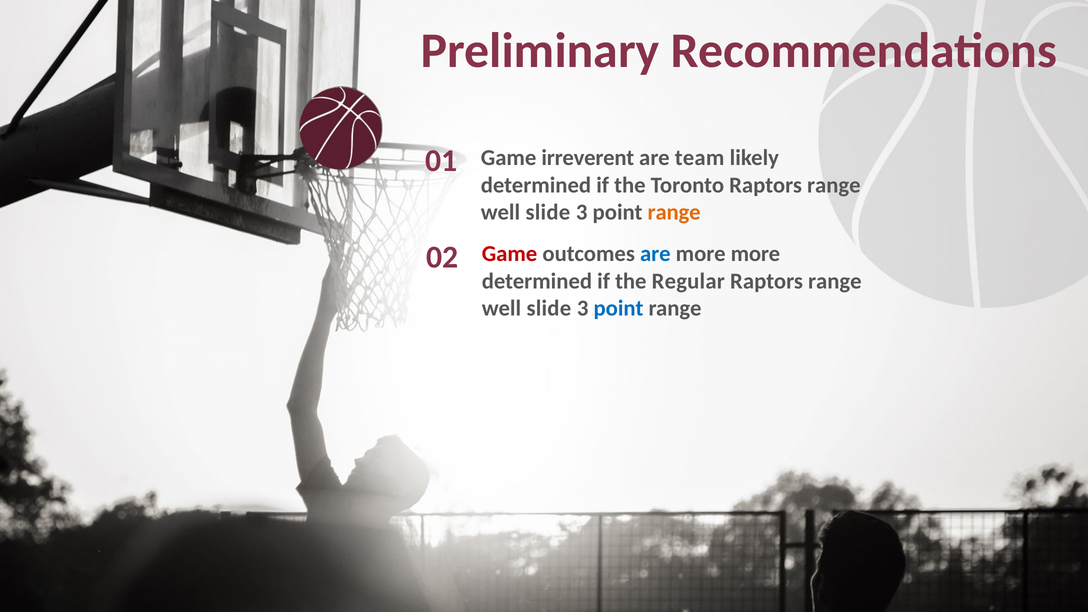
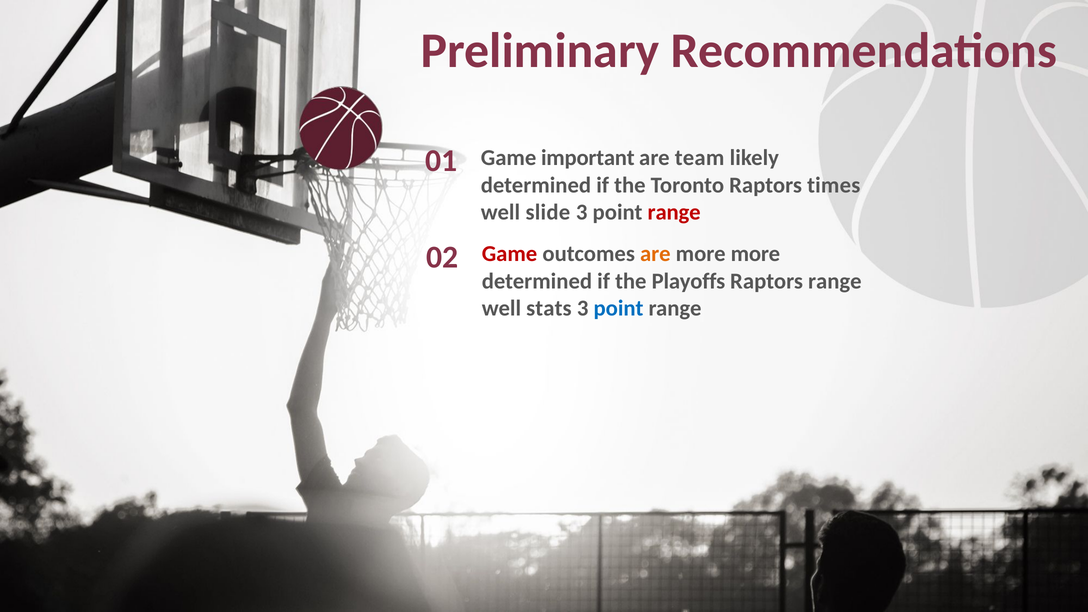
irreverent: irreverent -> important (588, 158)
Toronto Raptors range: range -> times (834, 185)
range colour: orange -> red (674, 212)
are colour: blue -> orange (655, 254)
Regular: Regular -> Playoffs (688, 281)
slide: slide -> stats (549, 308)
